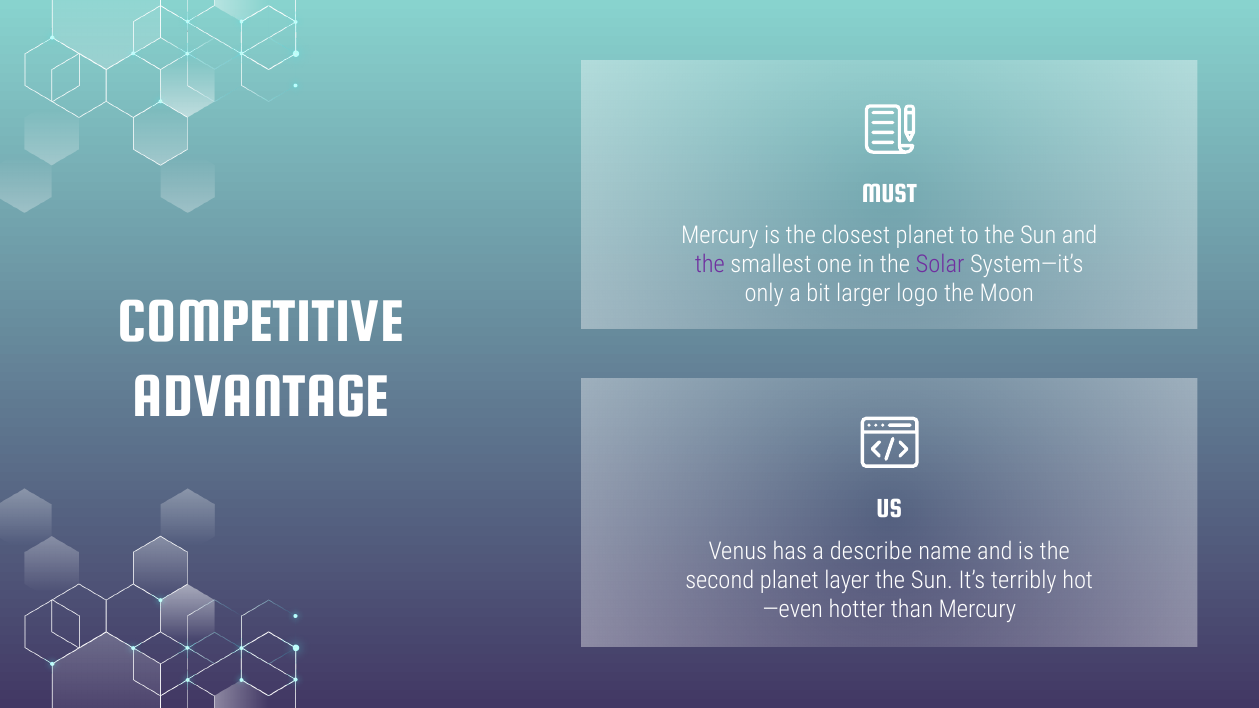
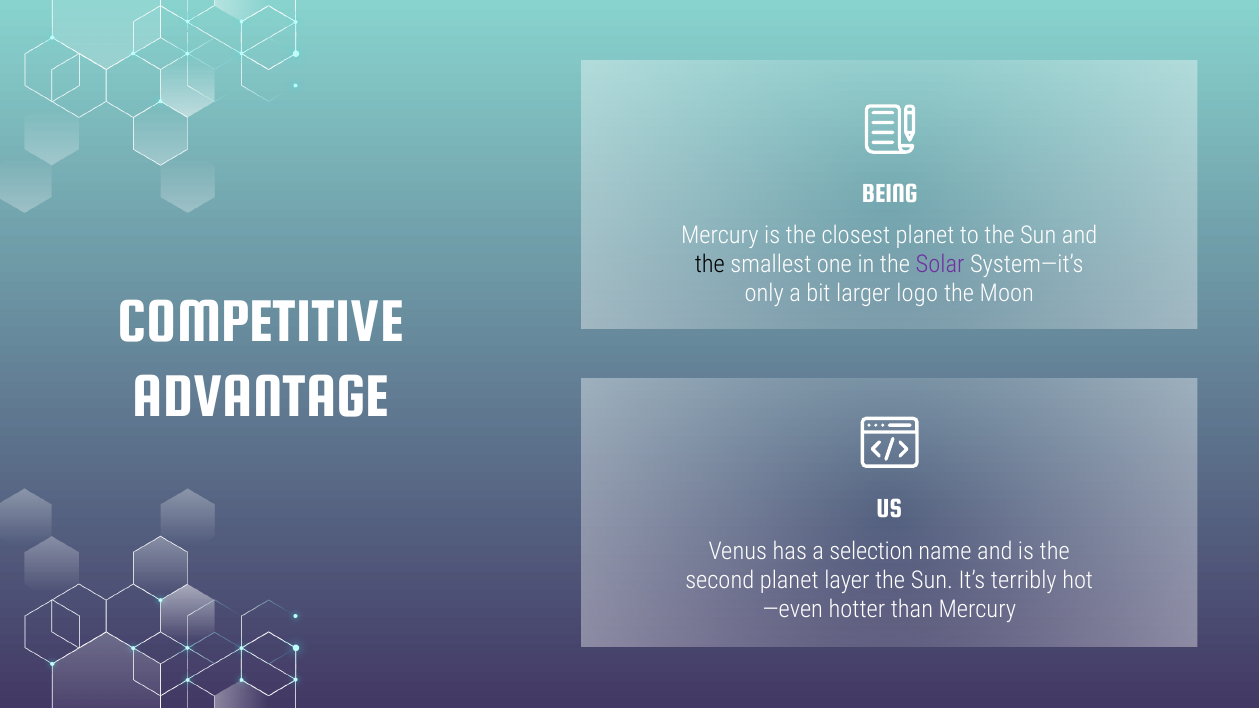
MUST: MUST -> BEING (890, 193)
the colour: purple -> black (710, 264)
describe: describe -> selection (871, 551)
